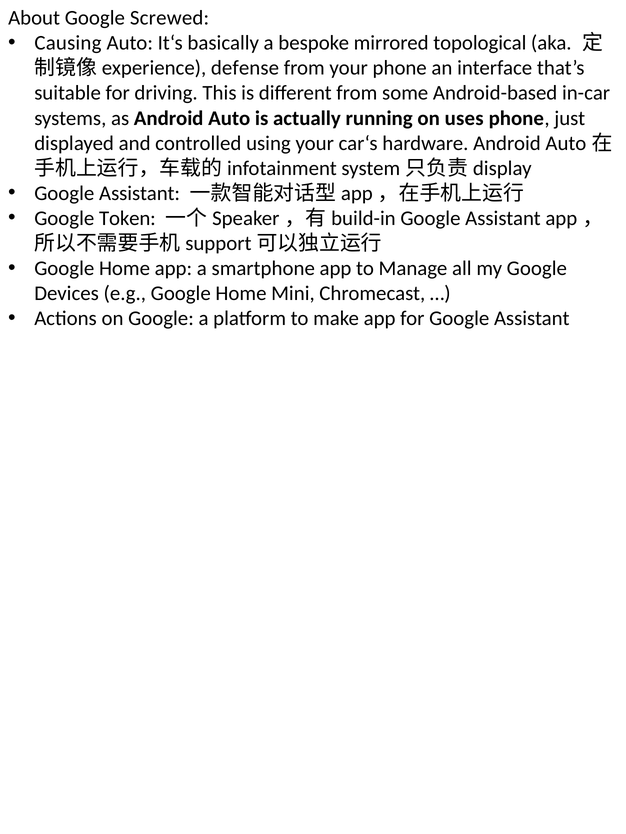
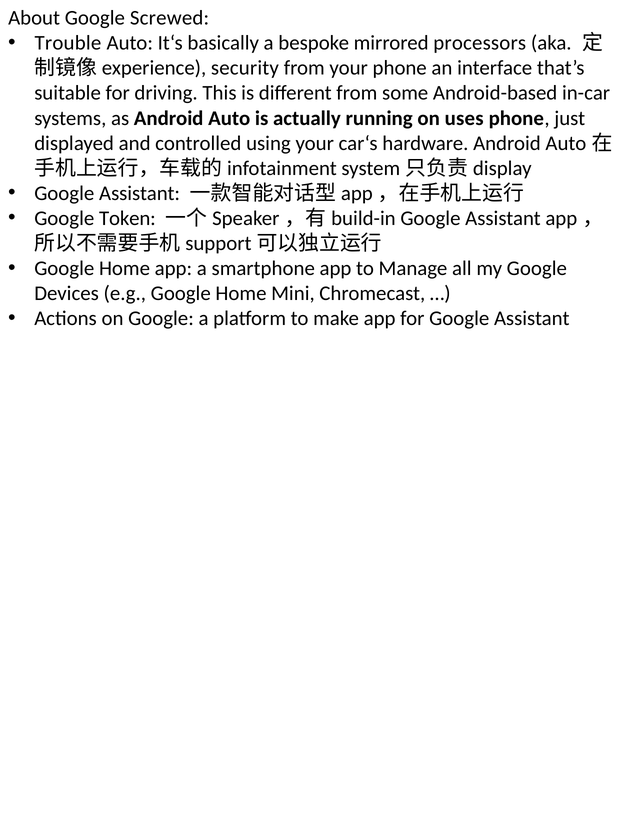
Causing: Causing -> Trouble (68, 43)
topological: topological -> processors (480, 43)
defense: defense -> security (245, 68)
